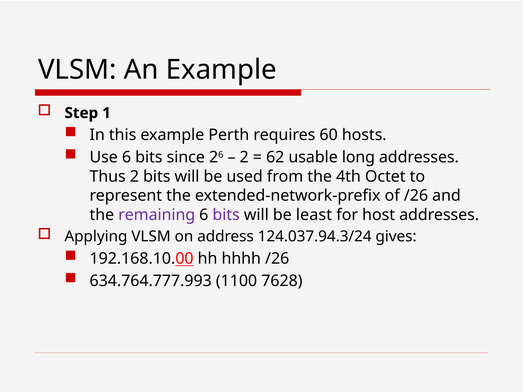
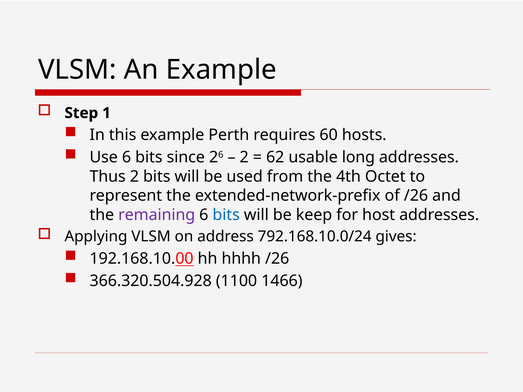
bits colour: purple -> blue (226, 215)
least: least -> keep (314, 215)
124.037.94.3/24: 124.037.94.3/24 -> 792.168.10.0/24 (315, 237)
634.764.777.993: 634.764.777.993 -> 366.320.504.928 (151, 281)
7628: 7628 -> 1466 (282, 281)
